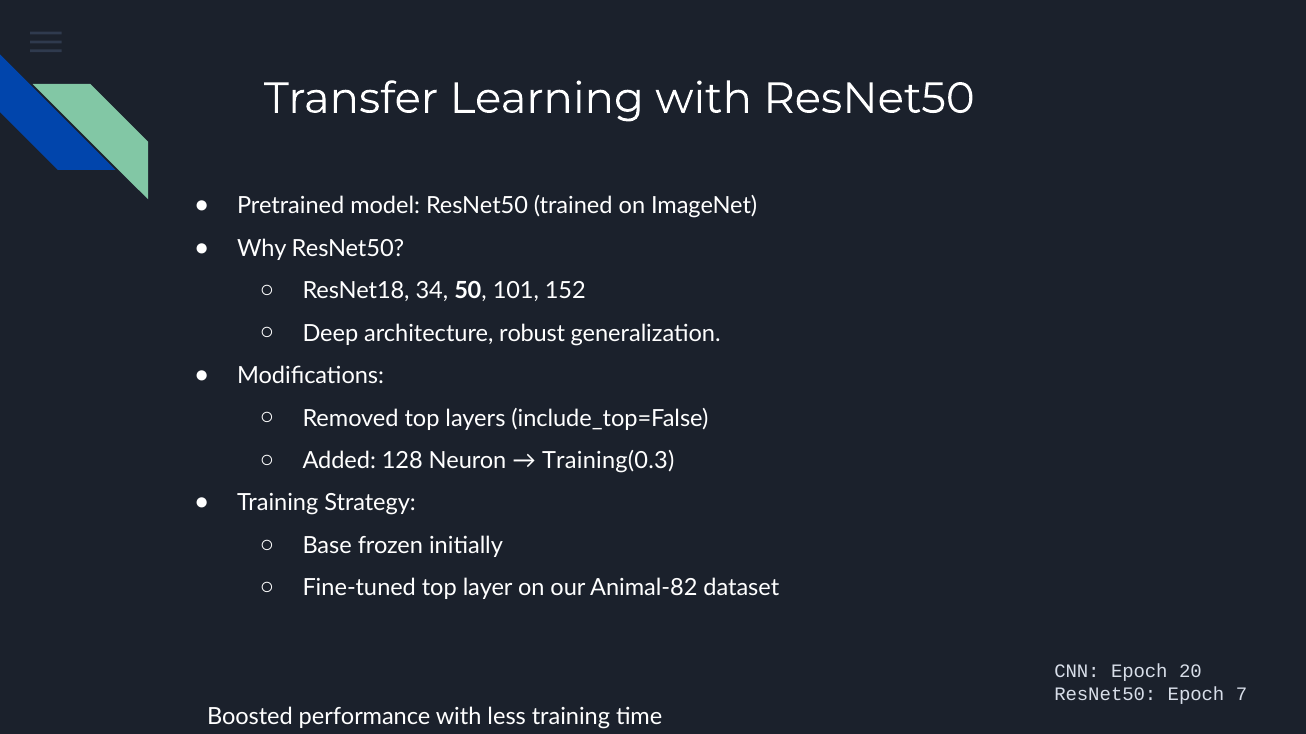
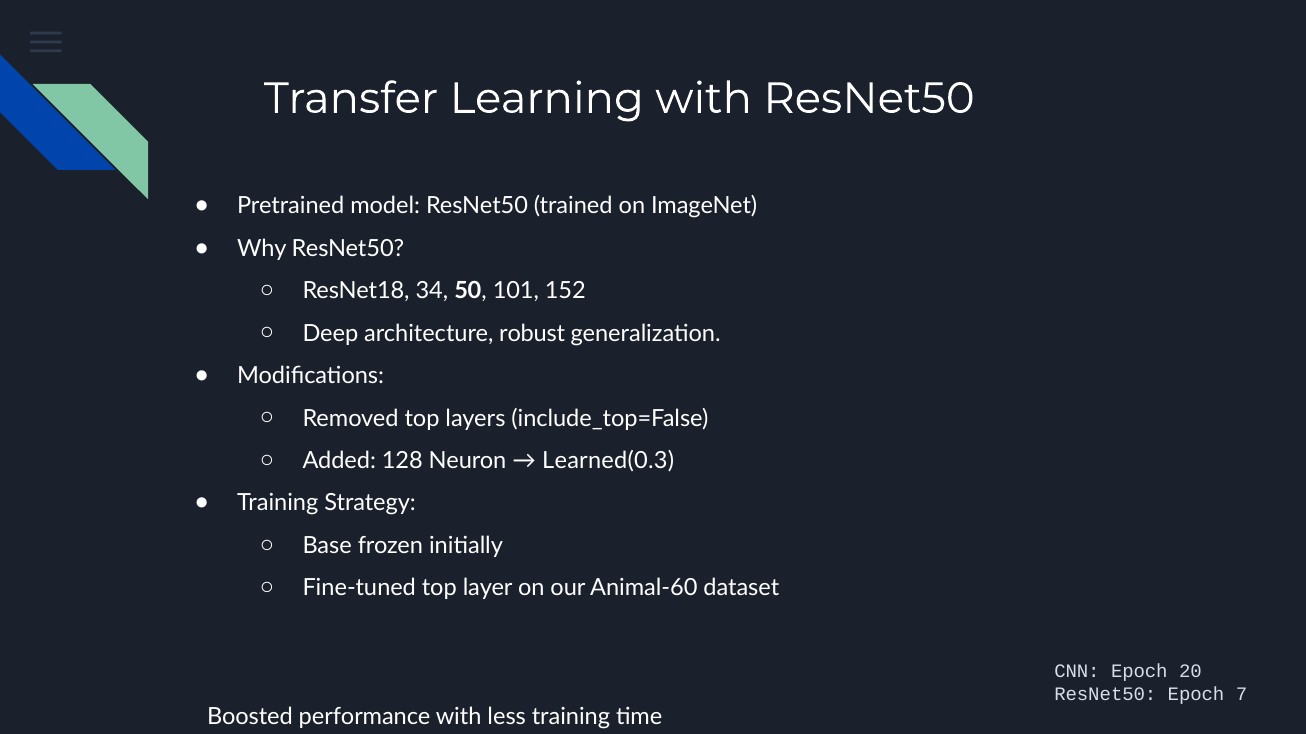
Training(0.3: Training(0.3 -> Learned(0.3 (608, 461)
Animal-82: Animal-82 -> Animal-60 (644, 589)
